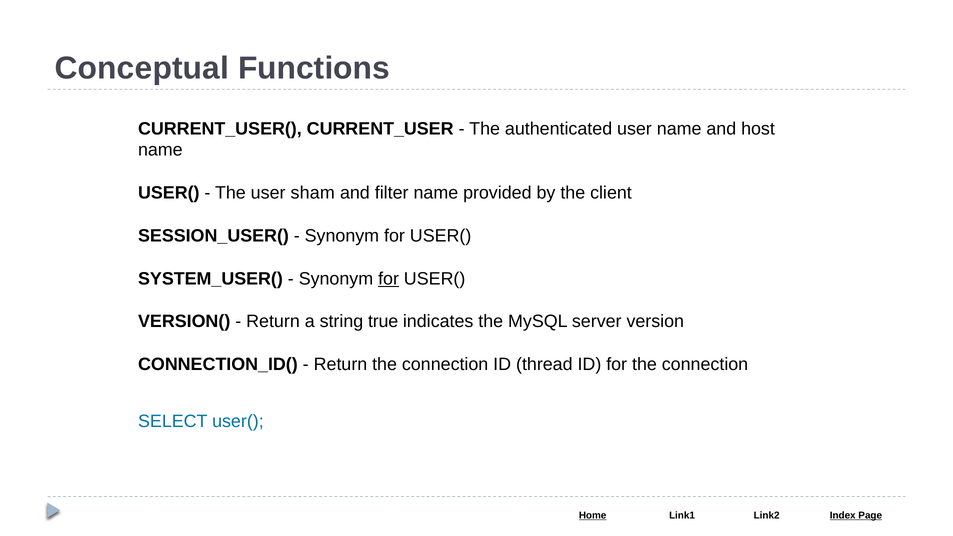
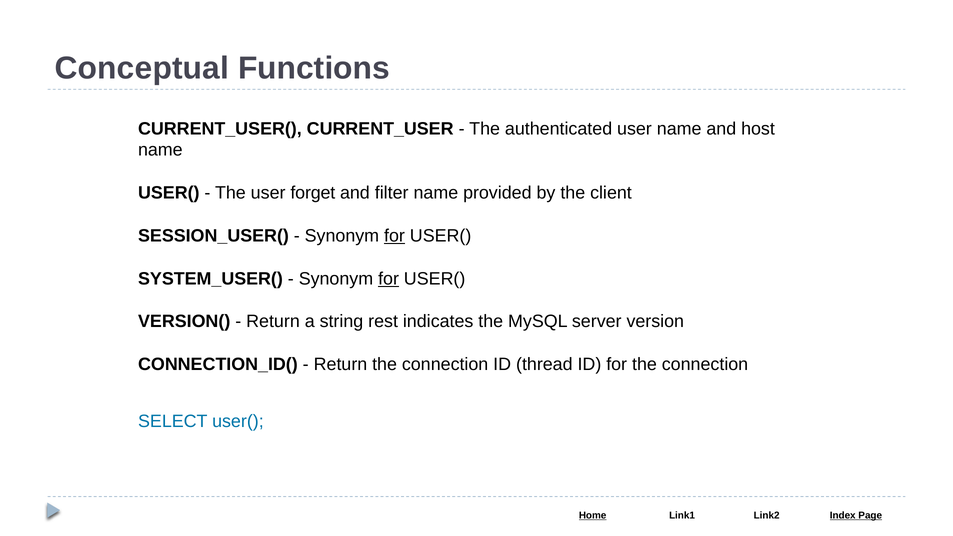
sham: sham -> forget (313, 193)
for underline: none -> present (395, 236)
true: true -> rest (383, 322)
